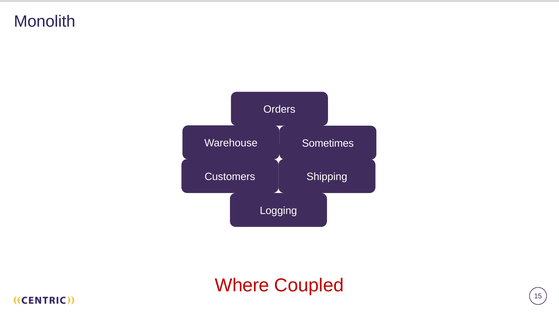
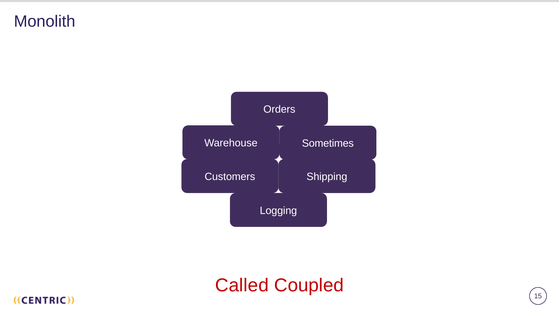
Where: Where -> Called (242, 285)
